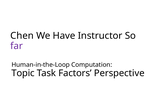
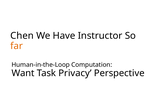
far colour: purple -> orange (17, 46)
Topic: Topic -> Want (23, 73)
Factors: Factors -> Privacy (75, 73)
